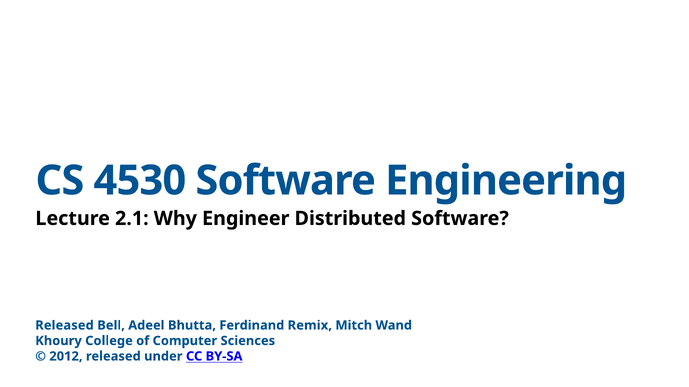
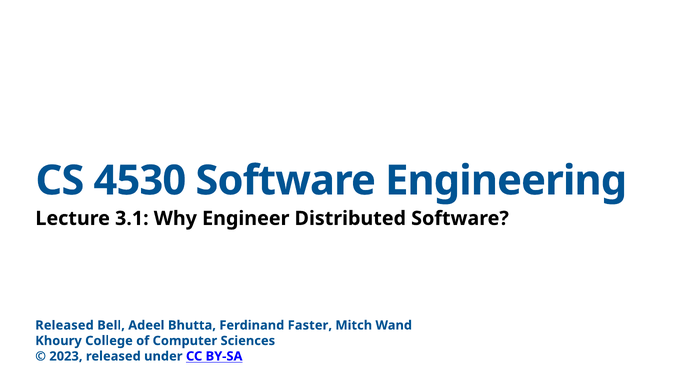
2.1: 2.1 -> 3.1 (132, 219)
Remix: Remix -> Faster (310, 326)
2012: 2012 -> 2023 (66, 357)
